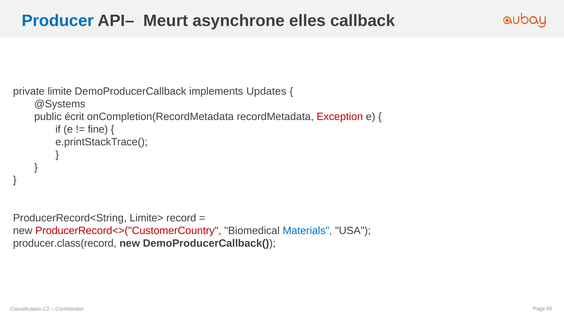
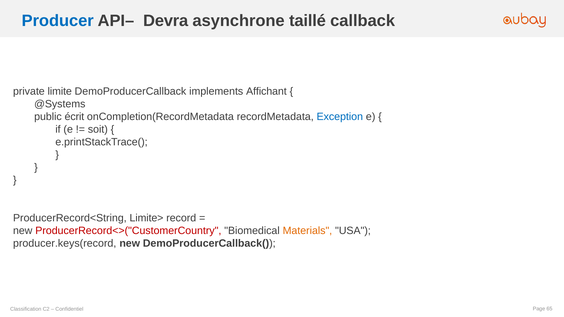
Meurt: Meurt -> Devra (166, 21)
elles: elles -> taillé (307, 21)
Updates: Updates -> Affichant (266, 91)
Exception colour: red -> blue (340, 117)
fine: fine -> soit (98, 129)
Materials colour: blue -> orange (307, 231)
producer.class(record: producer.class(record -> producer.keys(record (65, 244)
